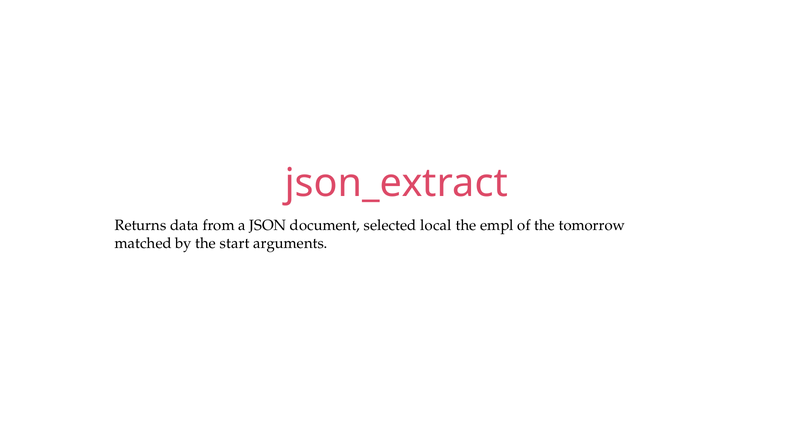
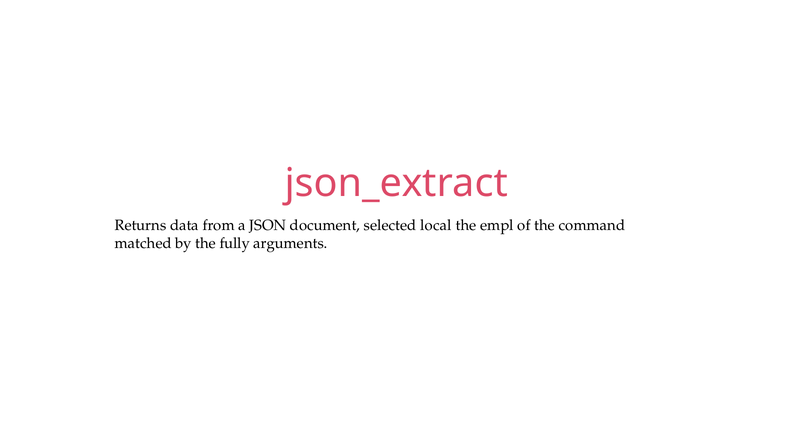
tomorrow: tomorrow -> command (592, 225)
start: start -> fully (235, 243)
